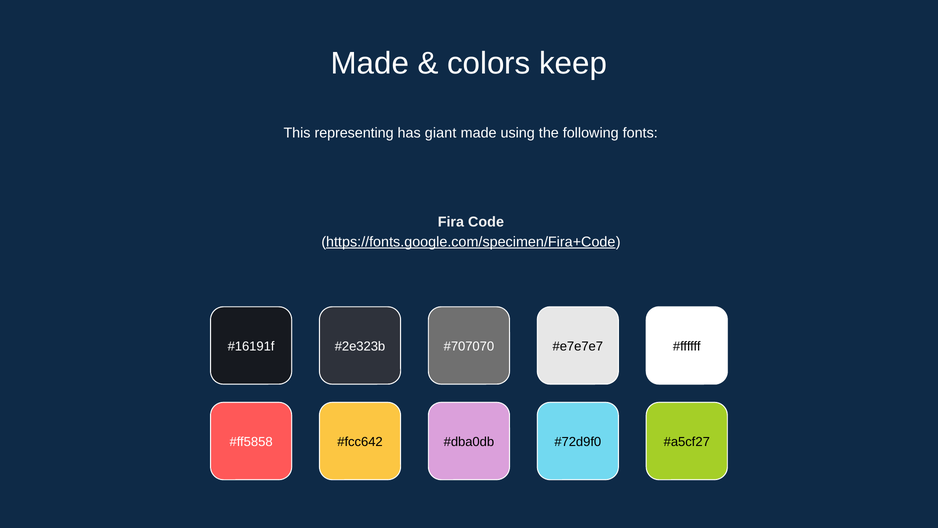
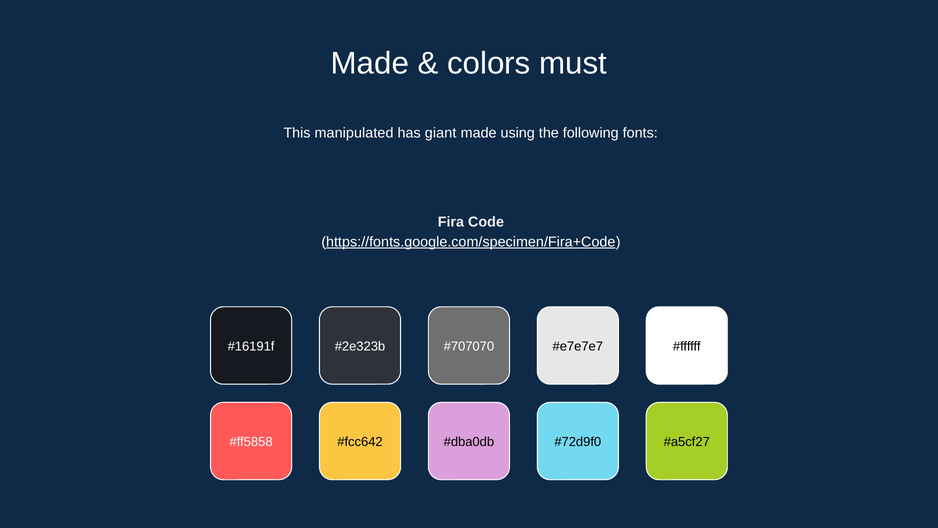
keep: keep -> must (573, 64)
representing: representing -> manipulated (354, 133)
